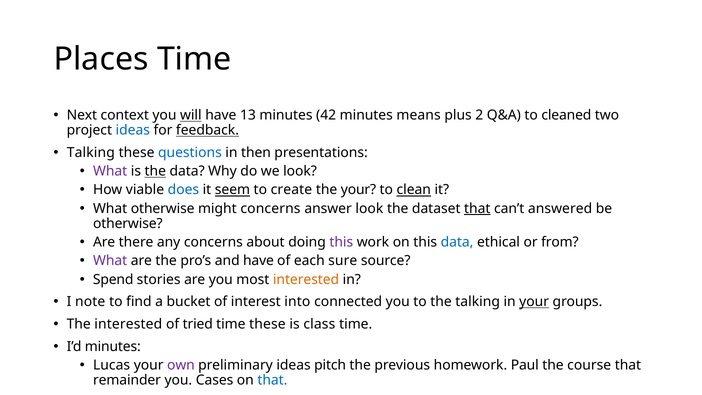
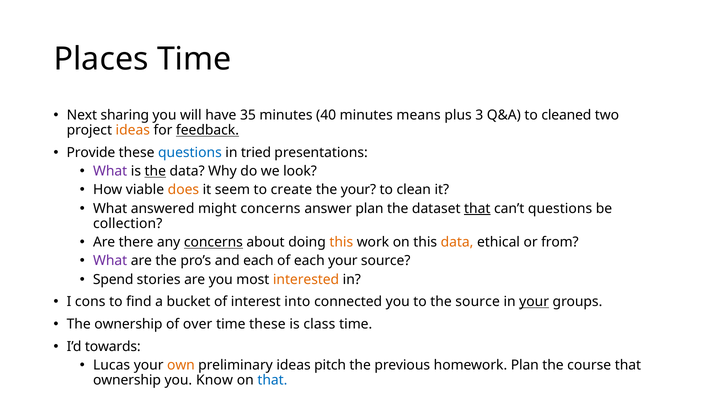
context: context -> sharing (125, 115)
will underline: present -> none (191, 115)
13: 13 -> 35 (248, 115)
42: 42 -> 40 (326, 115)
2: 2 -> 3 (479, 115)
ideas colour: blue -> orange (133, 130)
Talking: Talking -> Provide (91, 152)
then: then -> tried (256, 152)
does colour: blue -> orange (183, 190)
seem underline: present -> none (232, 190)
clean underline: present -> none (414, 190)
What otherwise: otherwise -> answered (163, 208)
answer look: look -> plan (369, 208)
can’t answered: answered -> questions (560, 208)
otherwise: otherwise -> collection (128, 223)
concerns underline: none -> present (213, 242)
this colour: purple -> orange (341, 242)
data colour: blue -> orange (457, 242)
and have: have -> each (258, 261)
each sure: sure -> your (343, 261)
note: note -> cons (90, 302)
the talking: talking -> source (478, 302)
The interested: interested -> ownership (128, 324)
tried: tried -> over (198, 324)
I’d minutes: minutes -> towards (113, 346)
own colour: purple -> orange (181, 365)
homework Paul: Paul -> Plan (525, 365)
remainder: remainder -> ownership (127, 380)
Cases: Cases -> Know (214, 380)
